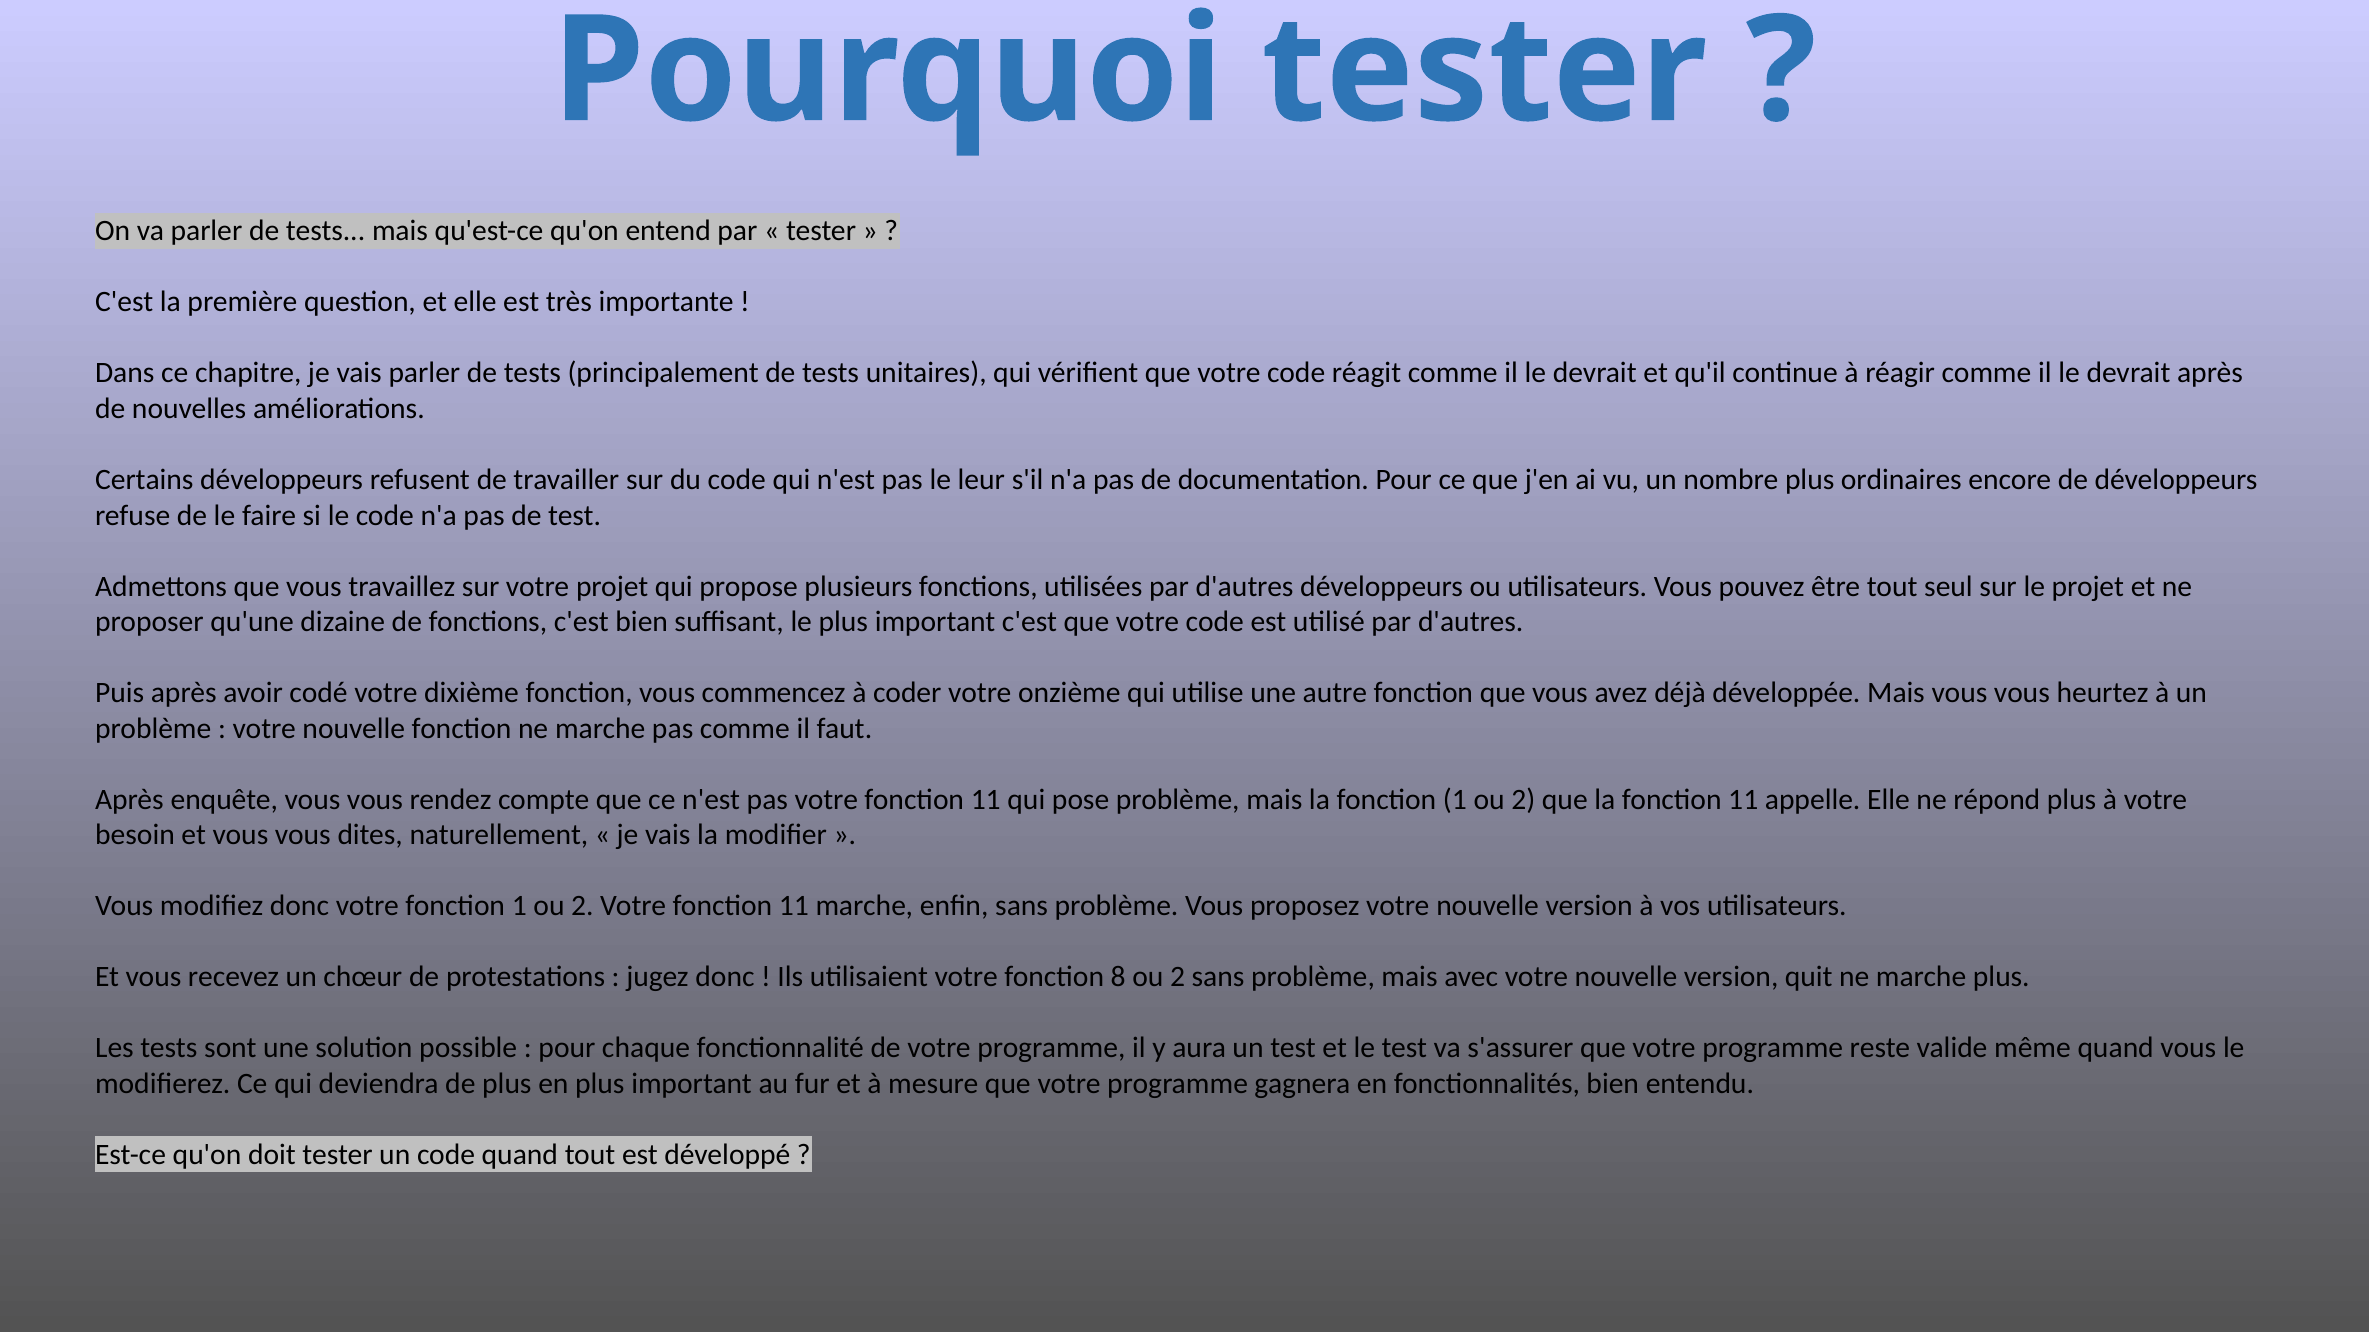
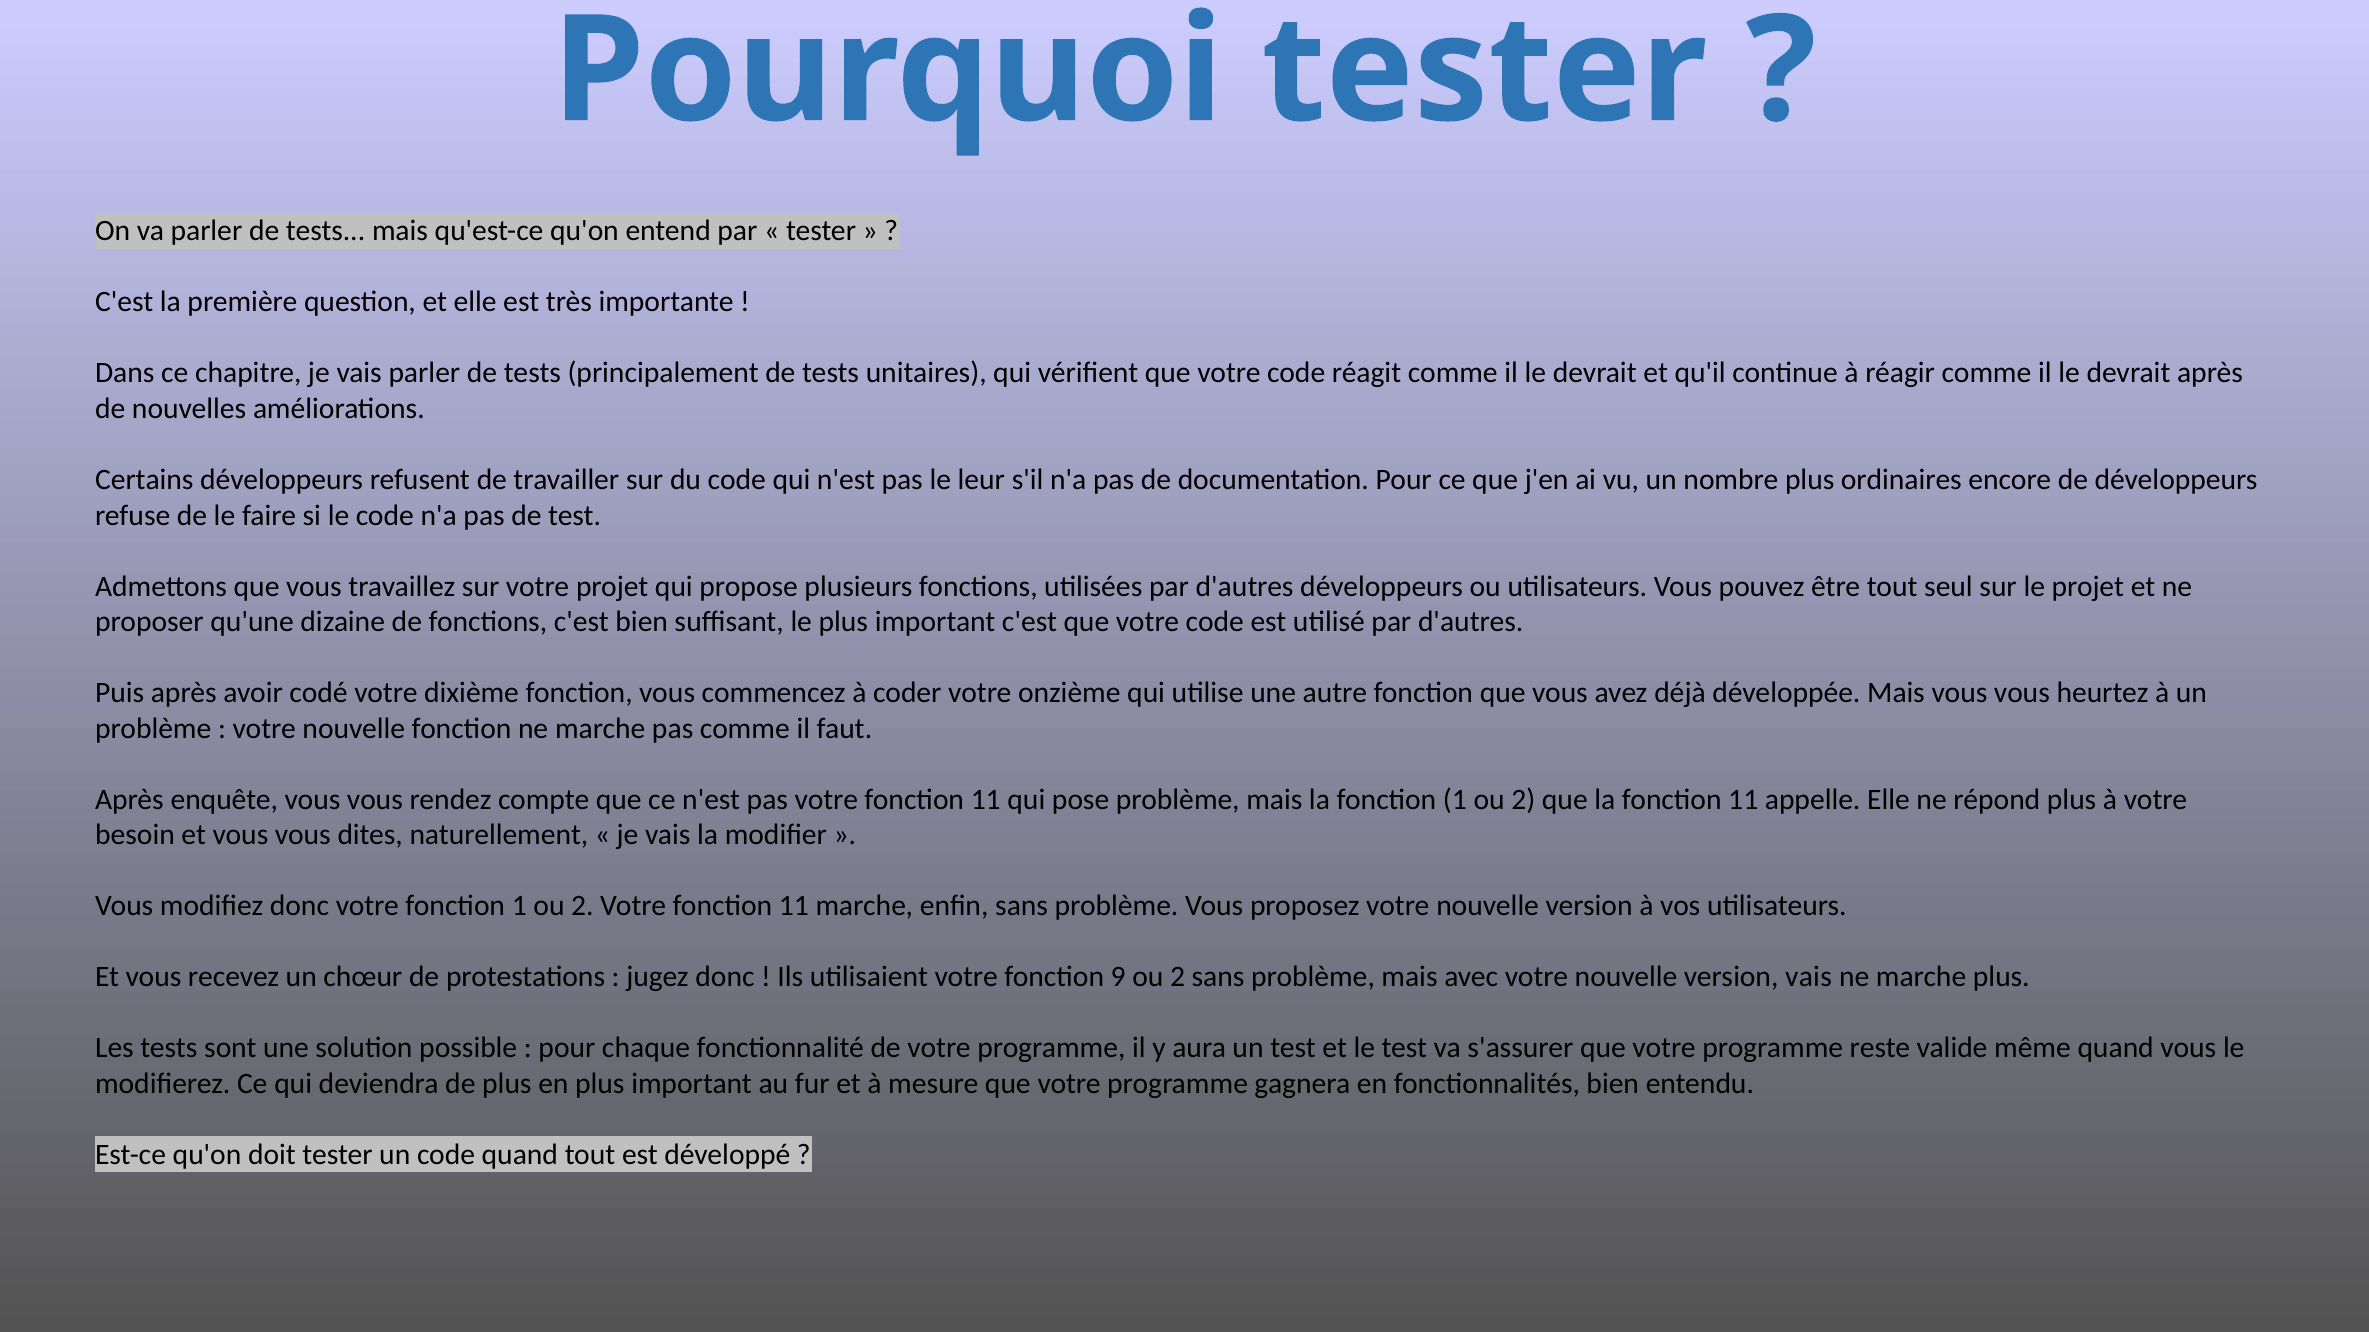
8: 8 -> 9 (1118, 977)
version quit: quit -> vais (1809, 977)
